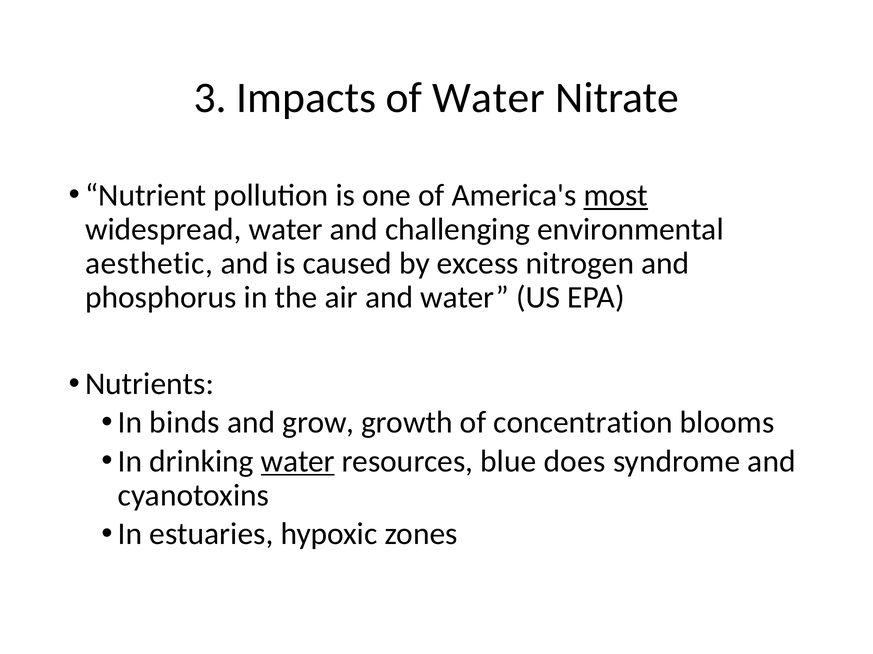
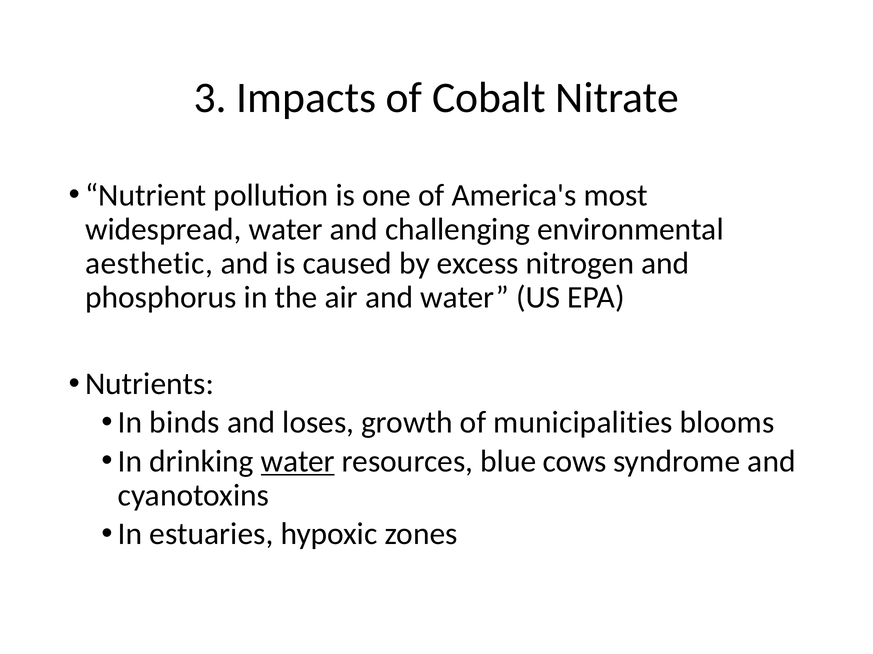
of Water: Water -> Cobalt (489, 98)
most underline: present -> none (616, 196)
grow: grow -> loses (318, 423)
concentration: concentration -> municipalities (583, 423)
does: does -> cows (575, 462)
